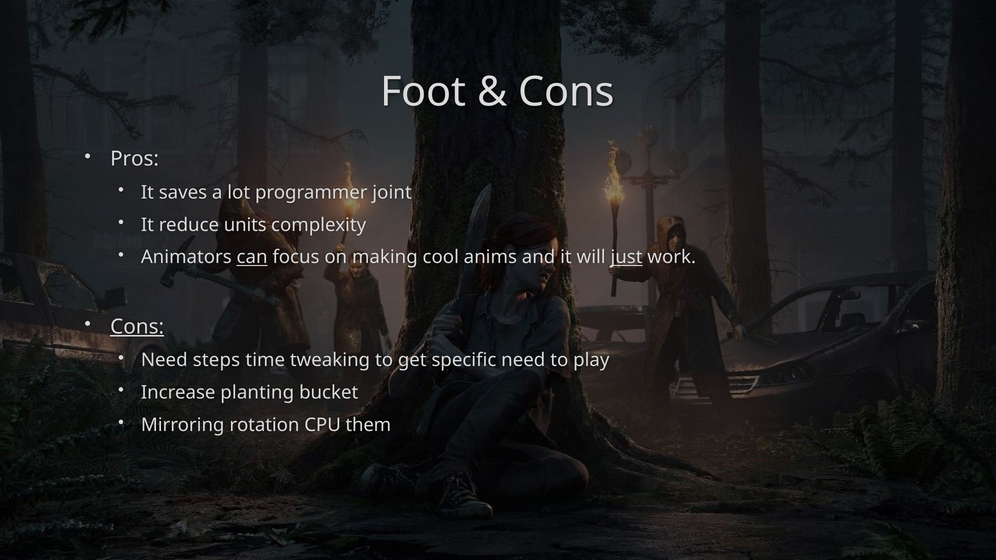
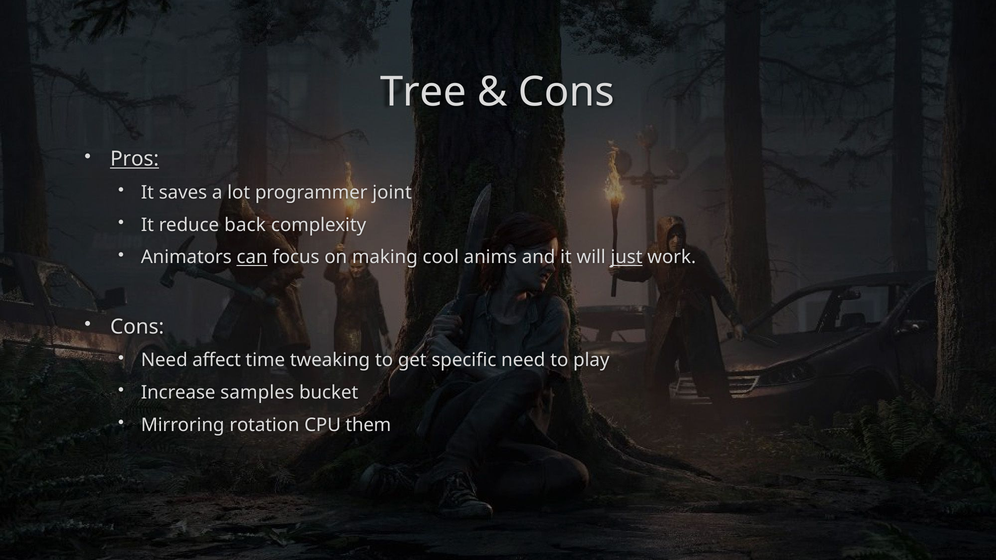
Foot: Foot -> Tree (423, 92)
Pros underline: none -> present (135, 159)
units: units -> back (245, 225)
Cons underline: present -> none (137, 327)
steps: steps -> affect (217, 360)
planting: planting -> samples (257, 393)
